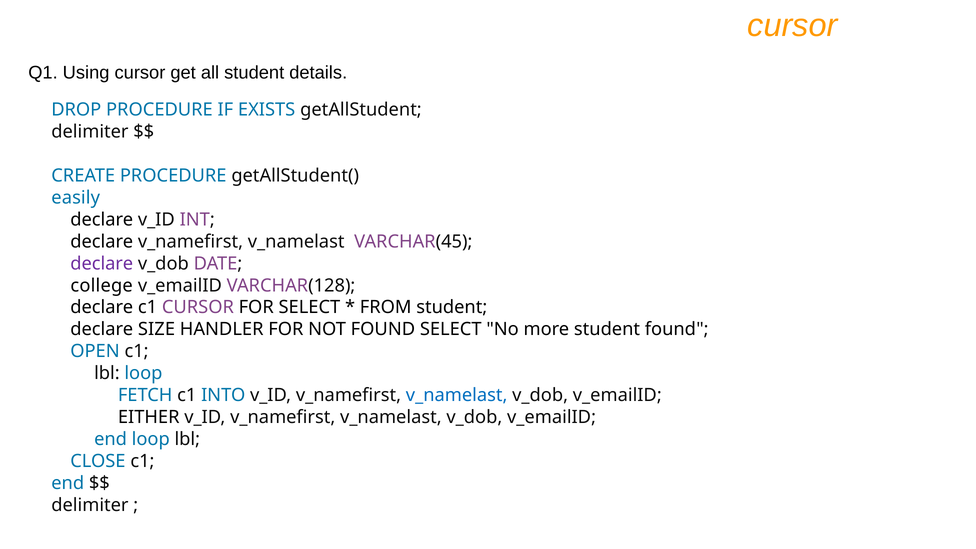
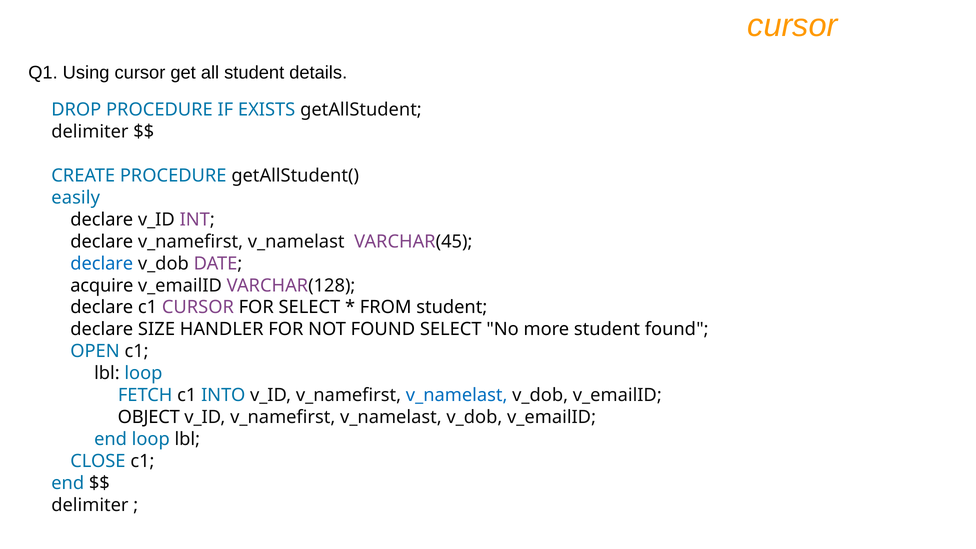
declare colour: purple -> blue (102, 264)
college: college -> acquire (102, 285)
EITHER: EITHER -> OBJECT (149, 417)
